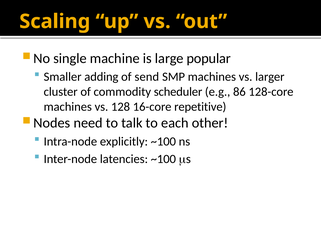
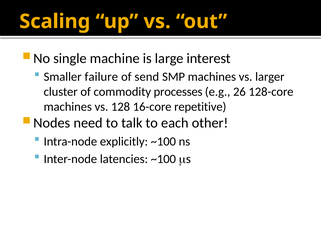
popular: popular -> interest (209, 58)
adding: adding -> failure (101, 77)
scheduler: scheduler -> processes (178, 92)
86: 86 -> 26 (239, 92)
